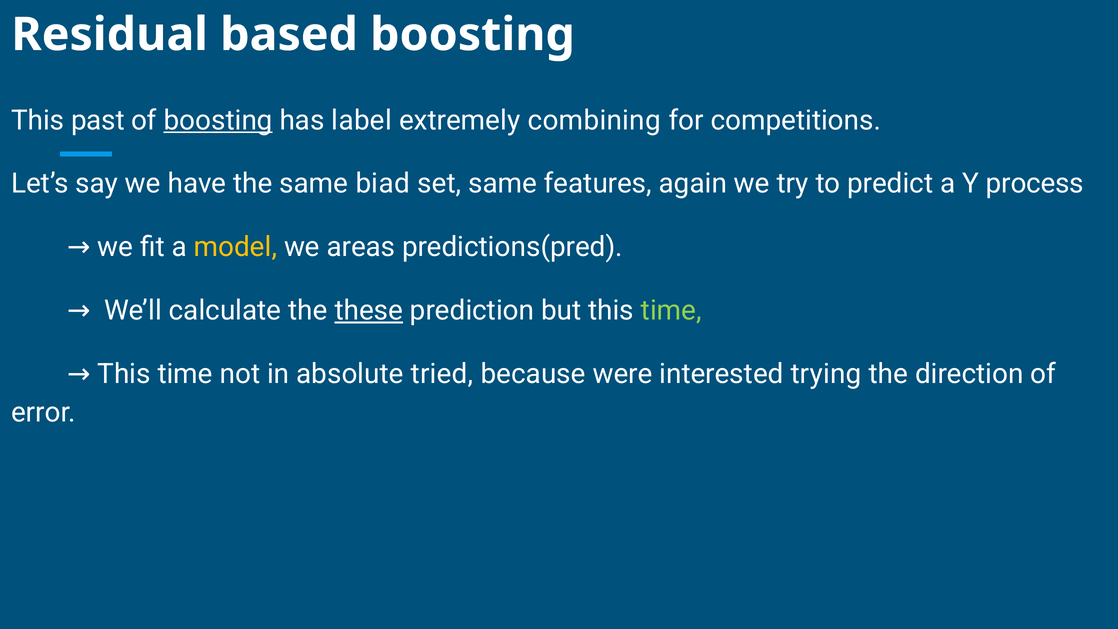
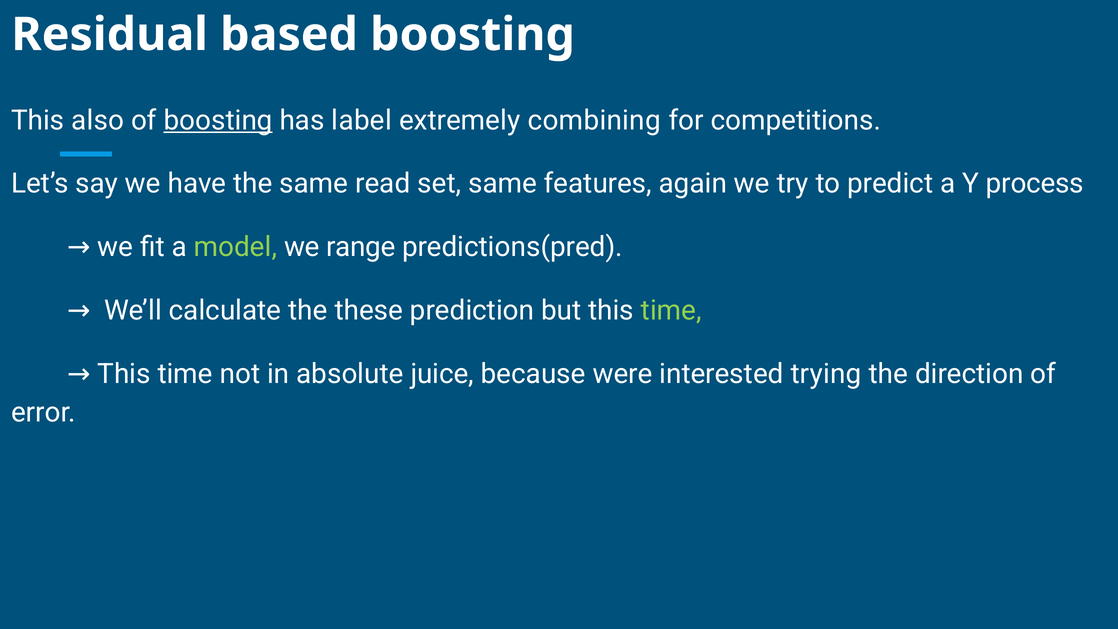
past: past -> also (98, 120)
biad: biad -> read (383, 184)
model colour: yellow -> light green (235, 247)
areas: areas -> range (361, 247)
these underline: present -> none (369, 310)
tried: tried -> juice (442, 374)
